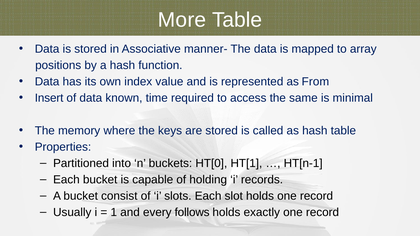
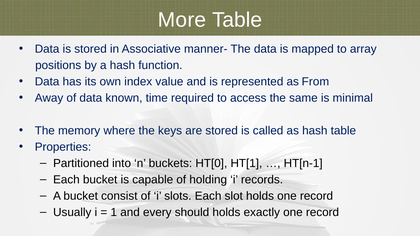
Insert: Insert -> Away (49, 98)
follows: follows -> should (192, 212)
